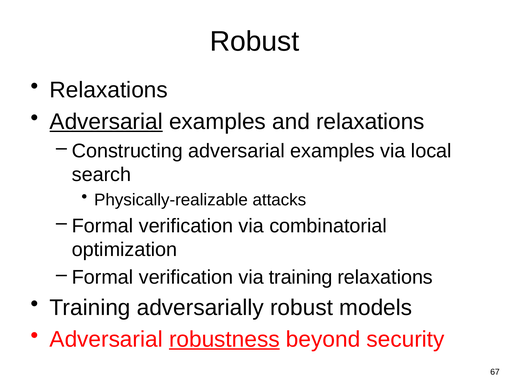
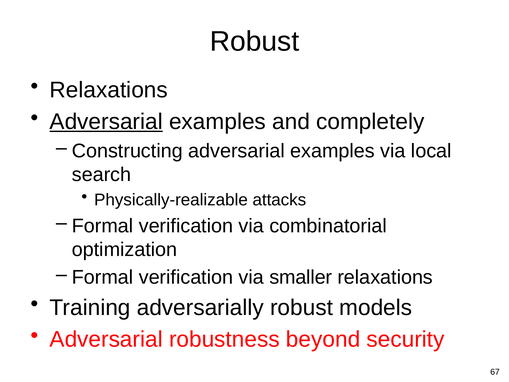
and relaxations: relaxations -> completely (370, 122)
via training: training -> smaller (301, 277)
robustness underline: present -> none (224, 339)
